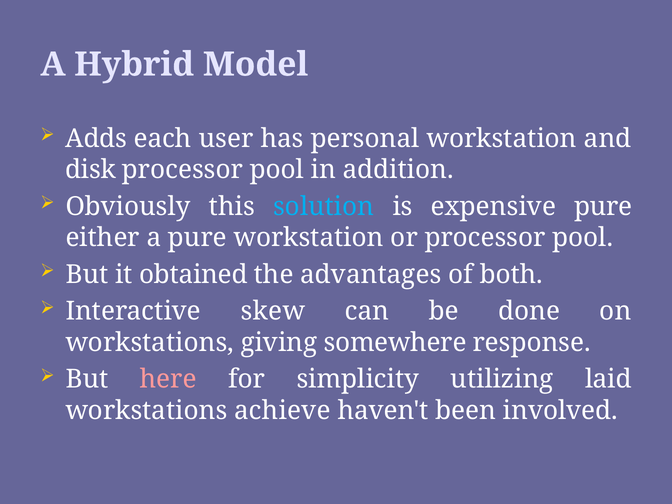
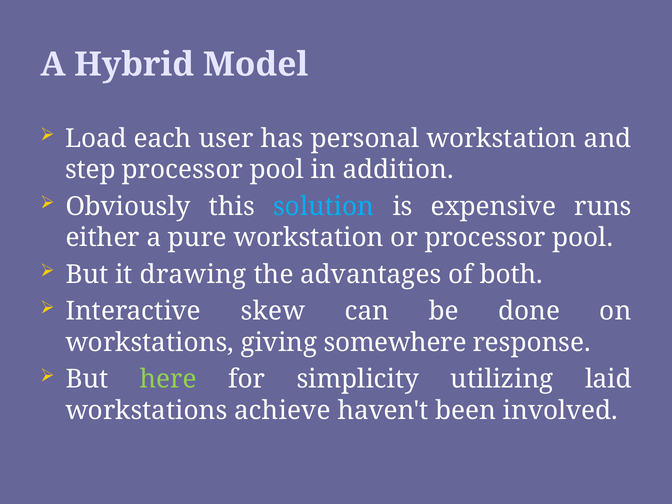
Adds: Adds -> Load (96, 138)
disk: disk -> step (90, 170)
expensive pure: pure -> runs (603, 206)
obtained: obtained -> drawing (193, 274)
here colour: pink -> light green (168, 379)
